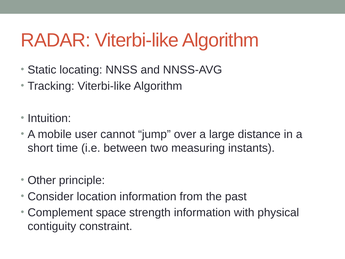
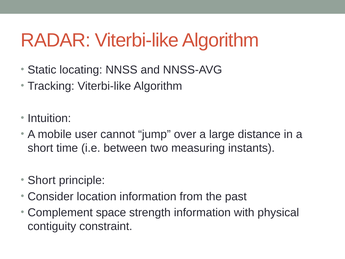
Other: Other -> Short (42, 180)
